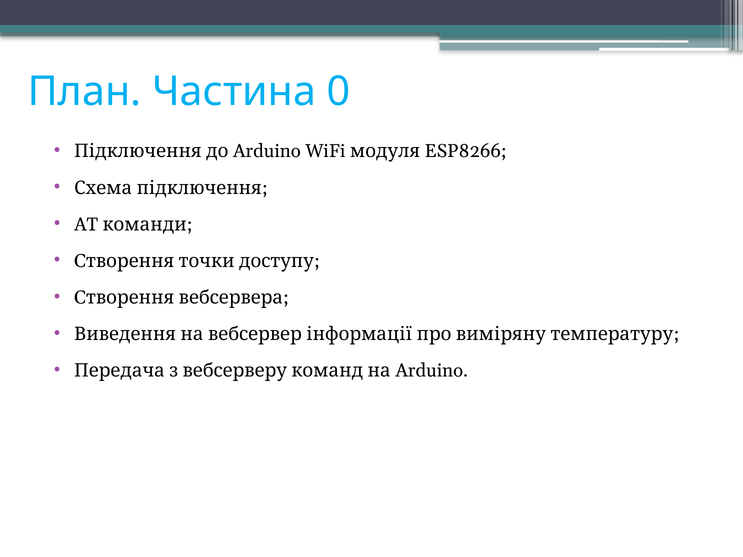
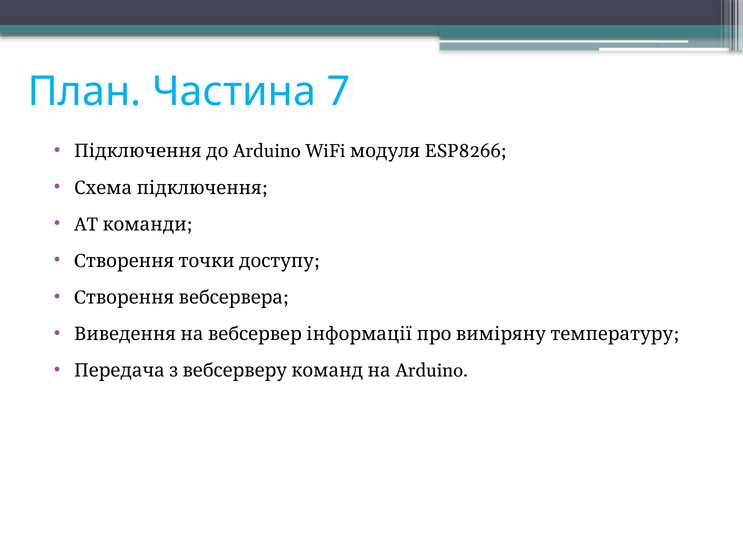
0: 0 -> 7 (339, 92)
